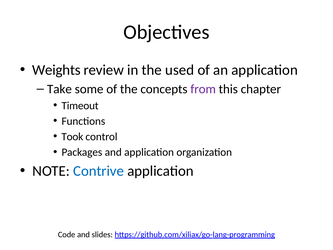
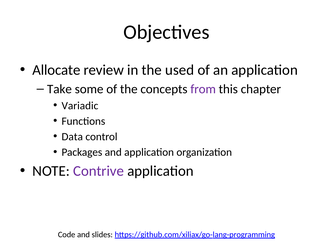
Weights: Weights -> Allocate (56, 70)
Timeout: Timeout -> Variadic (80, 105)
Took: Took -> Data (72, 137)
Contrive colour: blue -> purple (99, 171)
